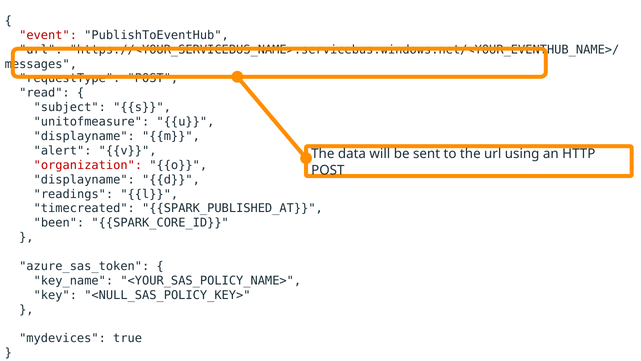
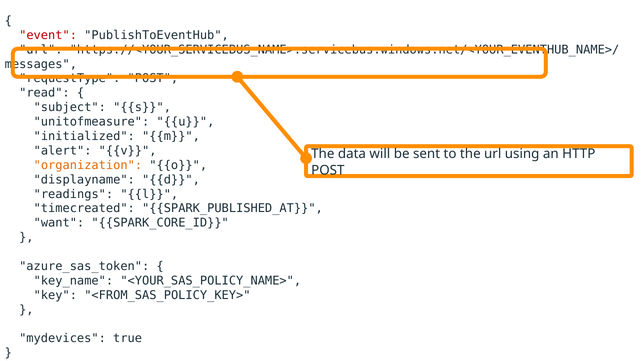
displayname: displayname -> initialized (84, 136)
organization colour: red -> orange (88, 165)
been: been -> want (59, 223)
<NULL_SAS_POLICY_KEY>: <NULL_SAS_POLICY_KEY> -> <FROM_SAS_POLICY_KEY> (167, 295)
